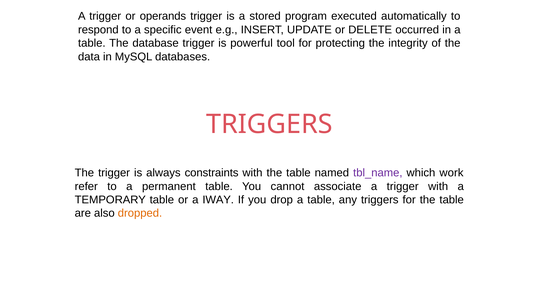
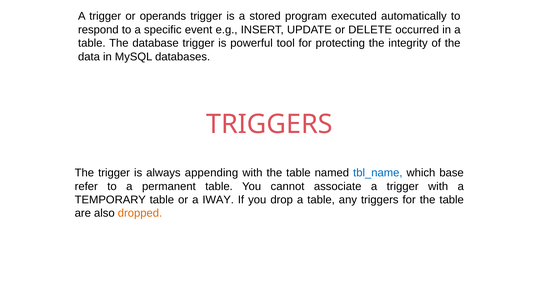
constraints: constraints -> appending (212, 173)
tbl_name colour: purple -> blue (378, 173)
work: work -> base (452, 173)
